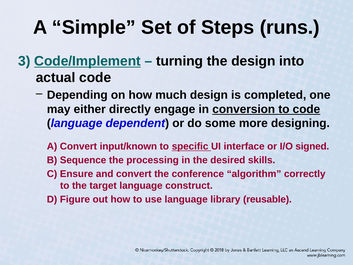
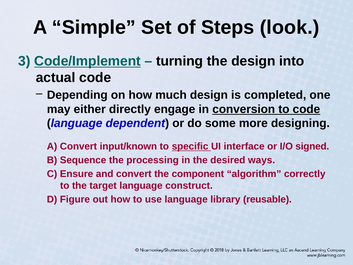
runs: runs -> look (290, 27)
skills: skills -> ways (262, 160)
conference: conference -> component (198, 174)
